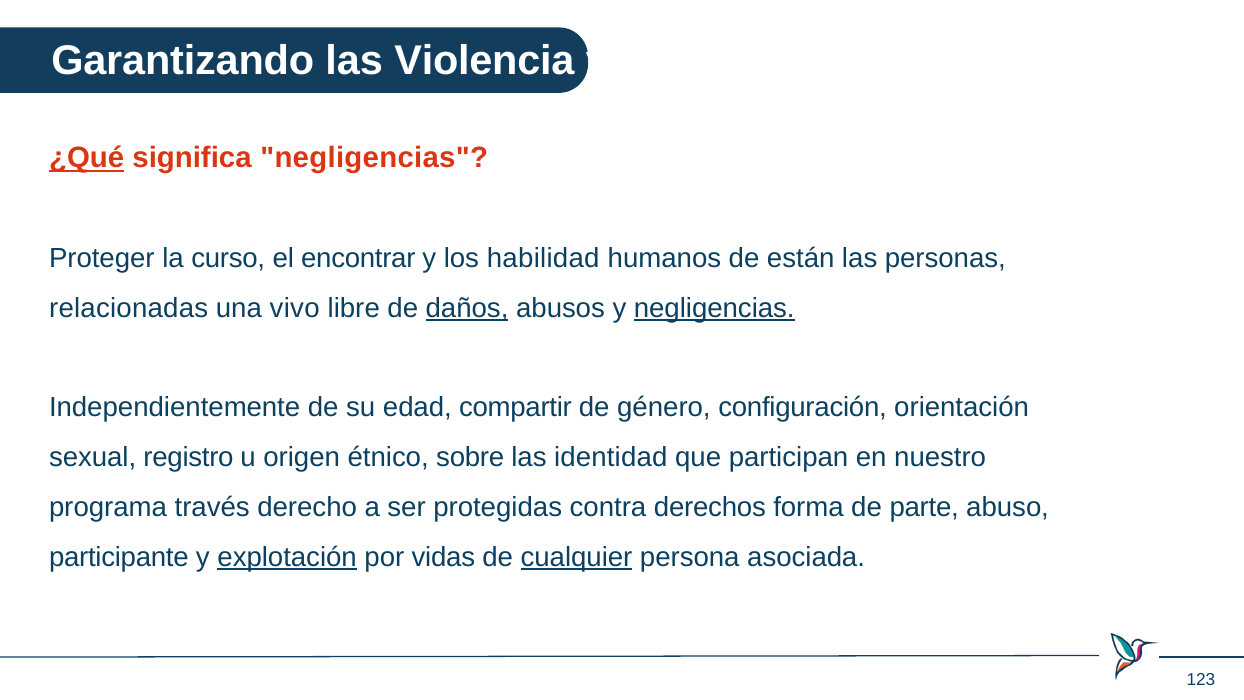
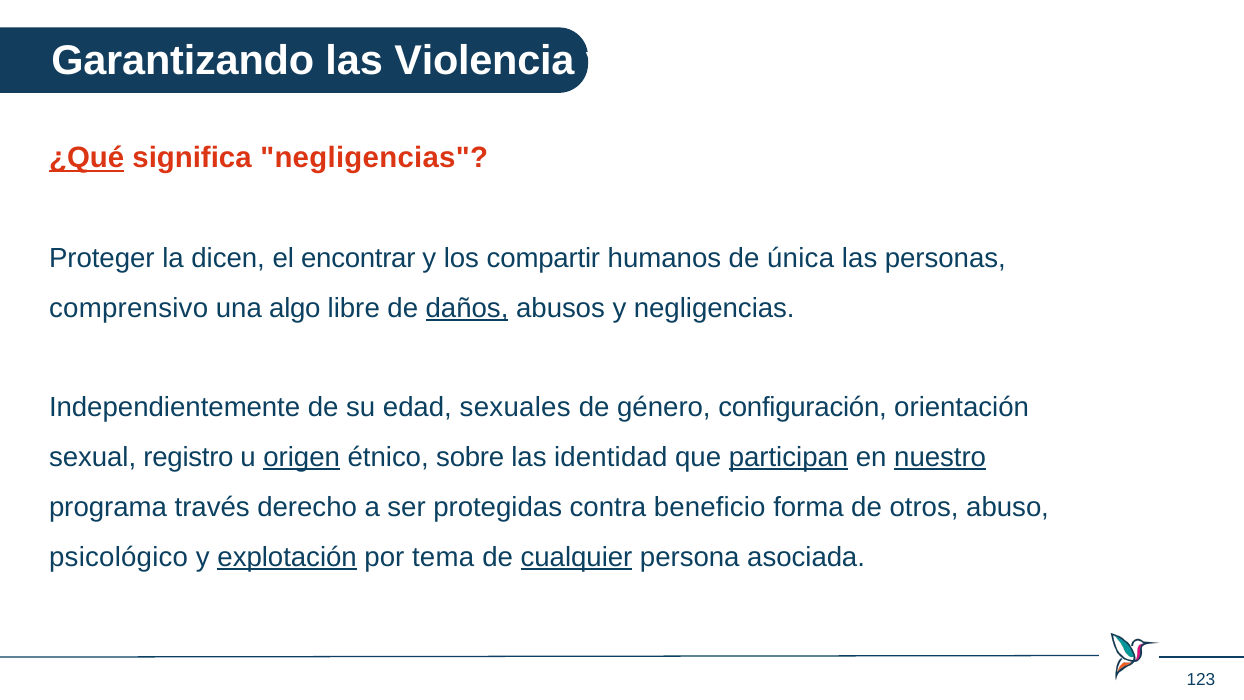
curso: curso -> dicen (228, 258)
habilidad: habilidad -> compartir (543, 258)
están: están -> única (801, 258)
relacionadas: relacionadas -> comprensivo (129, 308)
vivo: vivo -> algo (295, 308)
negligencias underline: present -> none (714, 308)
compartir: compartir -> sexuales (515, 408)
origen underline: none -> present (302, 457)
participan underline: none -> present (789, 457)
nuestro underline: none -> present (940, 457)
derechos: derechos -> beneficio (710, 507)
parte: parte -> otros (924, 507)
participante: participante -> psicológico (119, 557)
vidas: vidas -> tema (443, 557)
